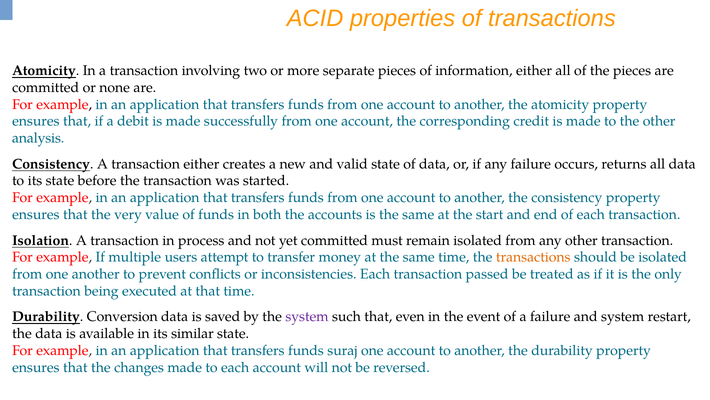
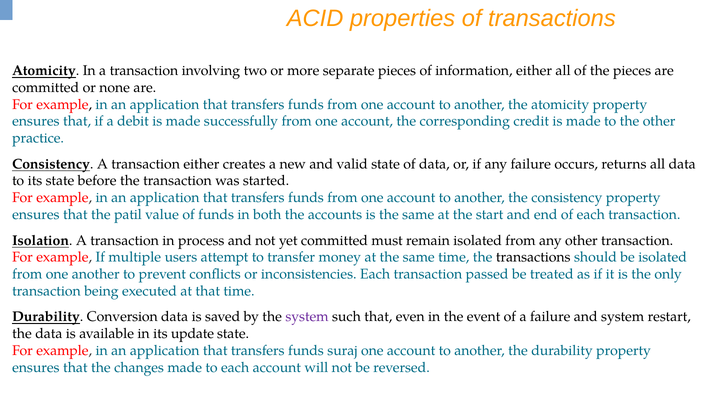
analysis: analysis -> practice (38, 138)
very: very -> patil (128, 214)
transactions colour: orange -> black (533, 257)
similar: similar -> update (192, 333)
